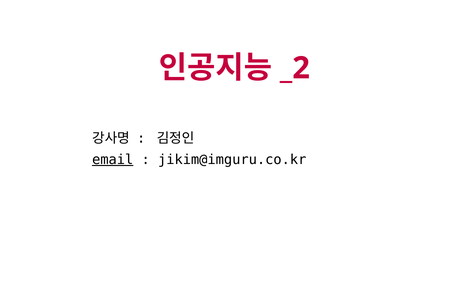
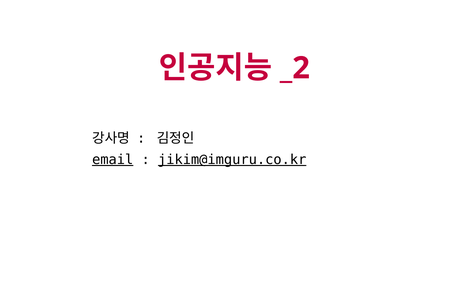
jikim@imguru.co.kr underline: none -> present (232, 160)
